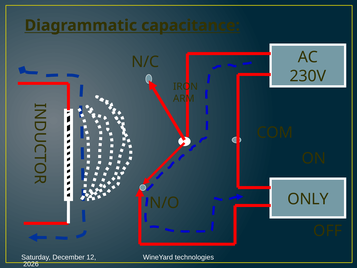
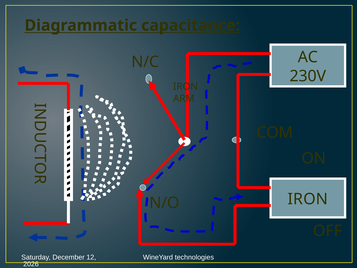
ONLY: ONLY -> IRON (308, 199)
